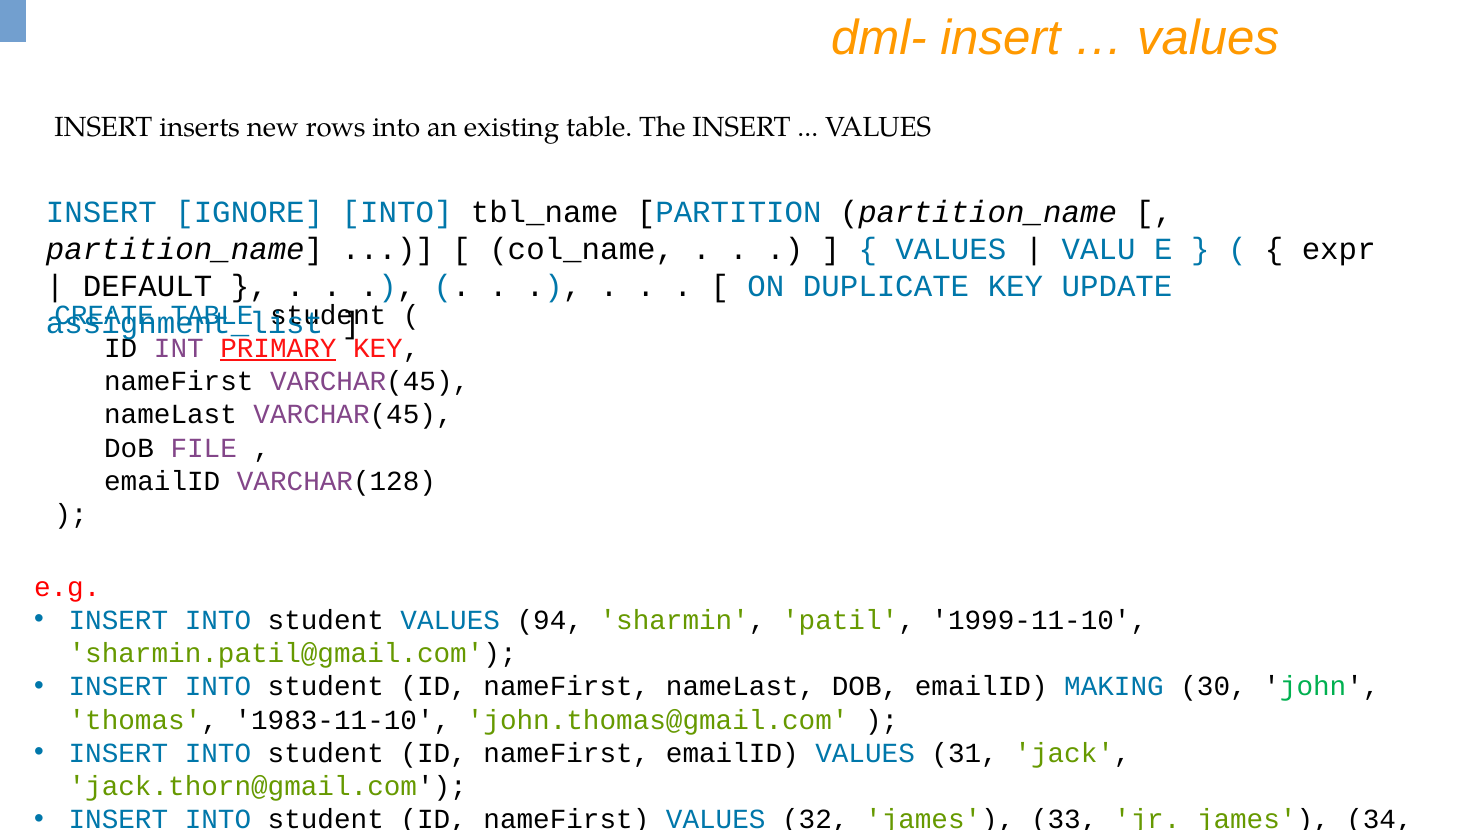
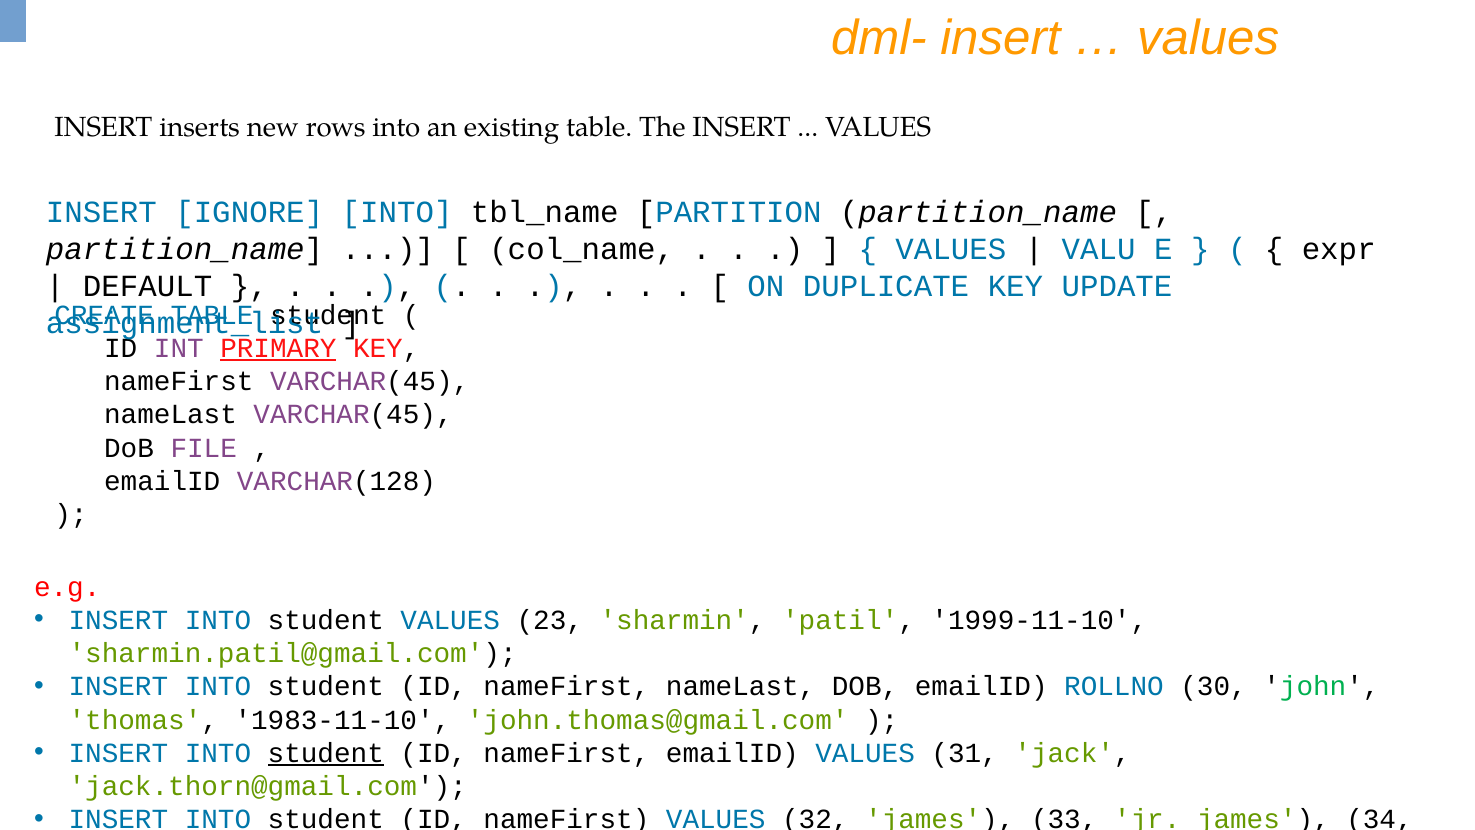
94: 94 -> 23 (550, 620)
MAKING: MAKING -> ROLLNO (1114, 686)
student underline: none -> present (326, 753)
